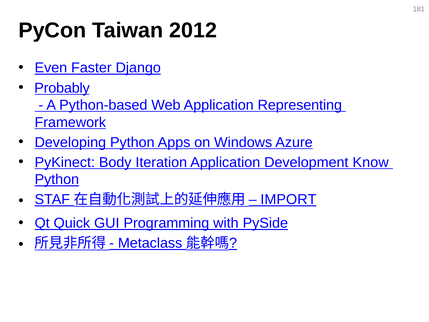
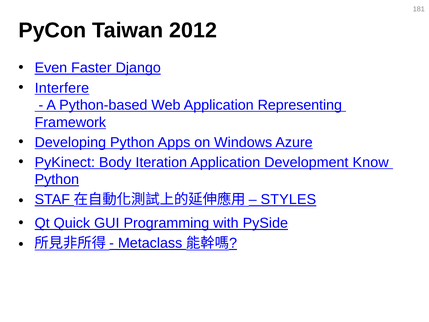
Probably: Probably -> Interfere (62, 88)
IMPORT: IMPORT -> STYLES (288, 199)
